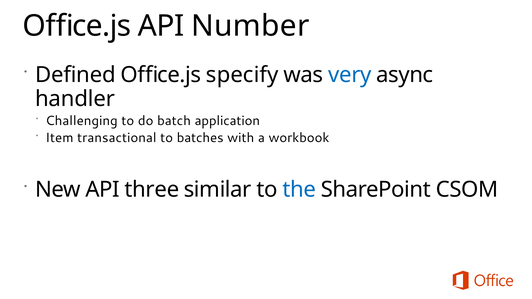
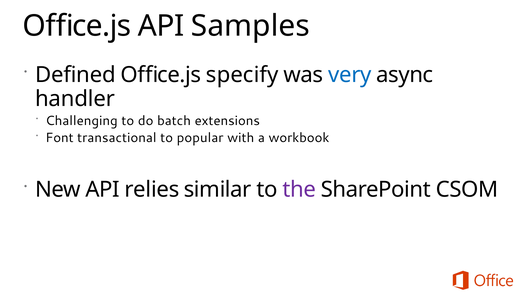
Number: Number -> Samples (250, 26)
application: application -> extensions (227, 121)
Item: Item -> Font (59, 138)
batches: batches -> popular (200, 138)
three: three -> relies (152, 190)
the colour: blue -> purple (299, 190)
